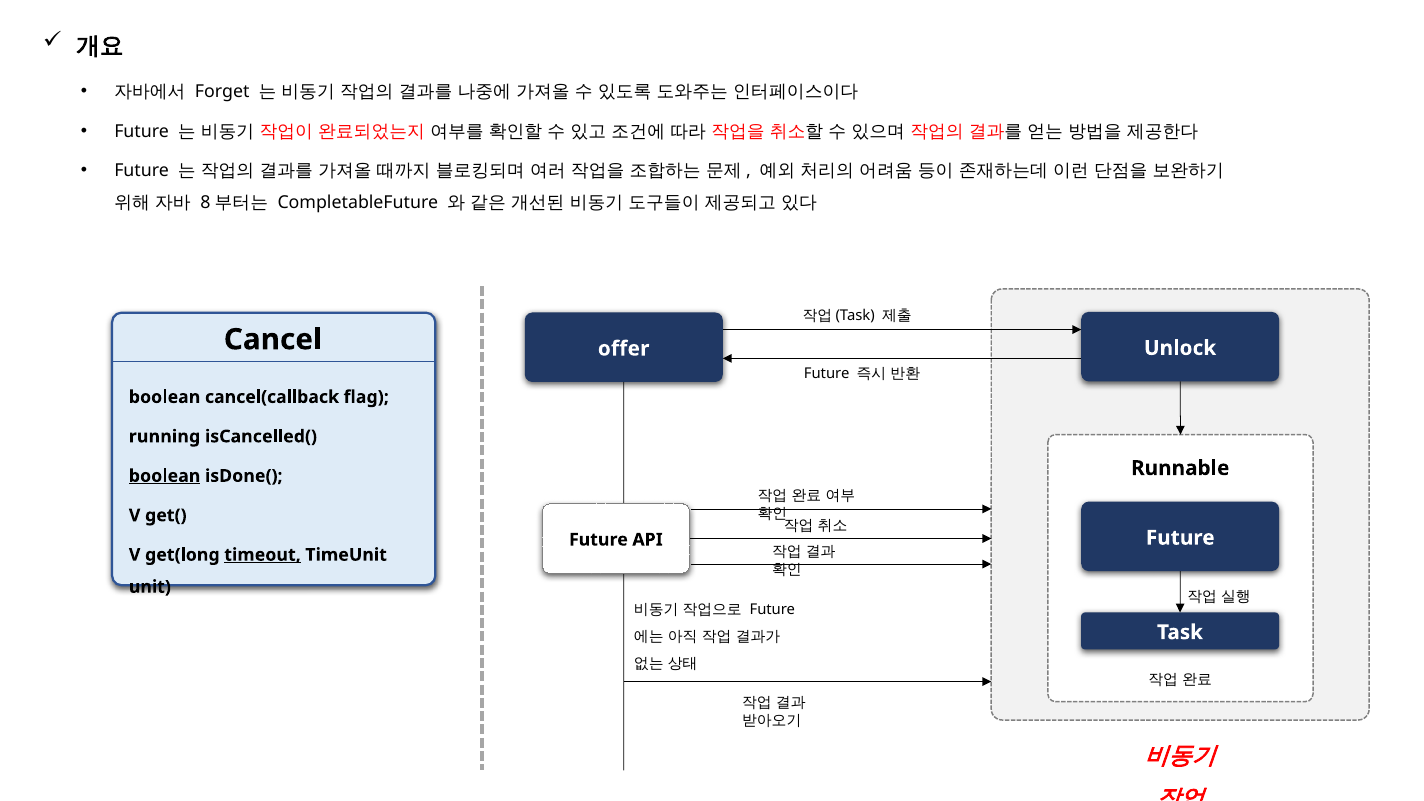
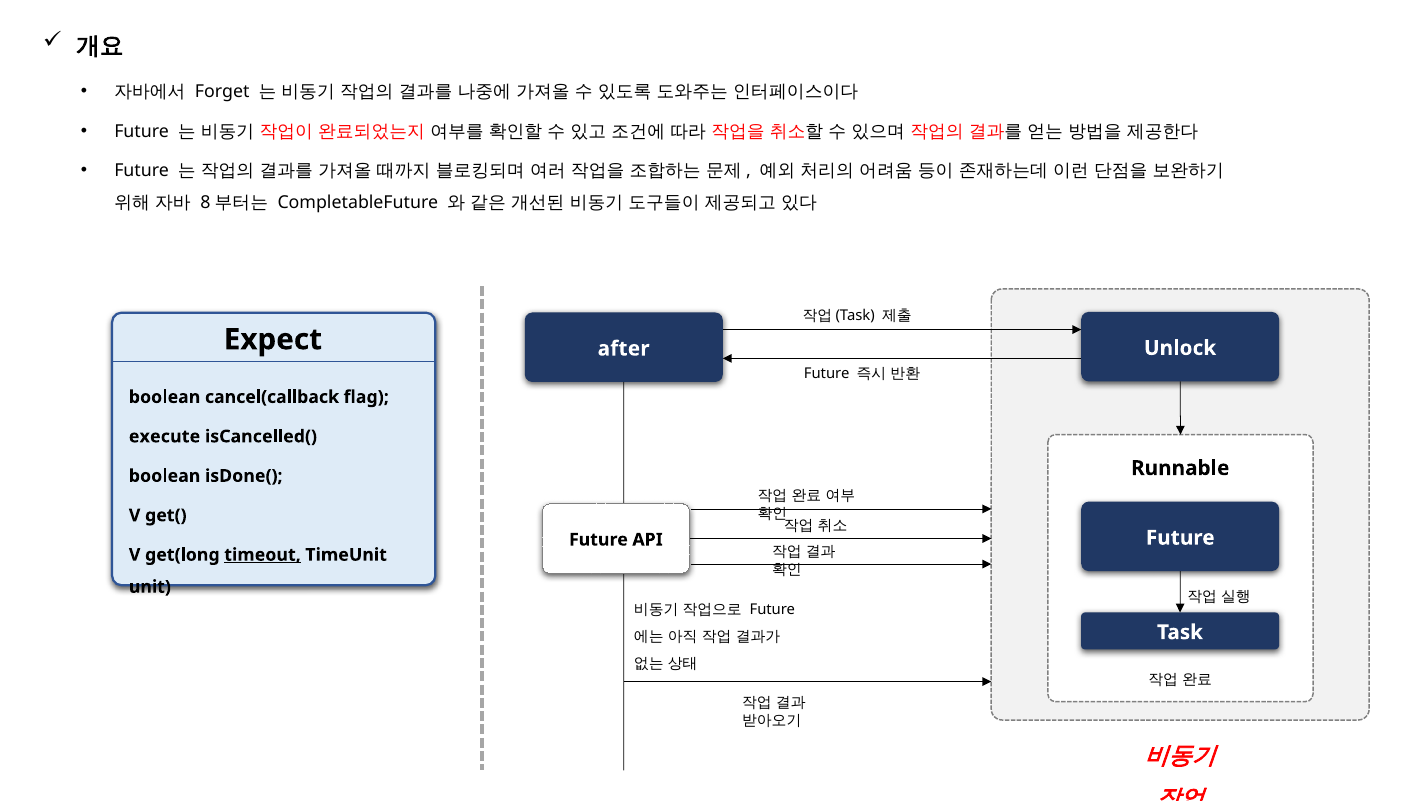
Cancel: Cancel -> Expect (273, 340)
offer: offer -> after (624, 349)
running: running -> execute (165, 437)
boolean underline: present -> none (165, 476)
